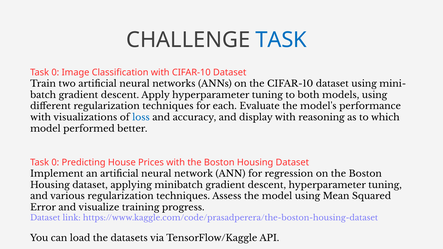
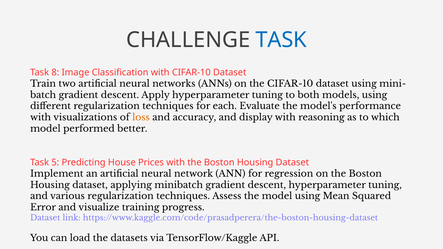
0: 0 -> 8 (55, 73)
loss colour: blue -> orange (141, 118)
0: 0 -> 5 (55, 163)
